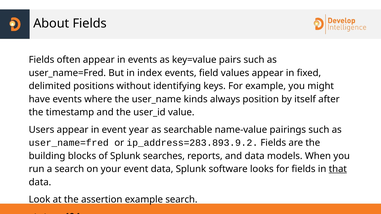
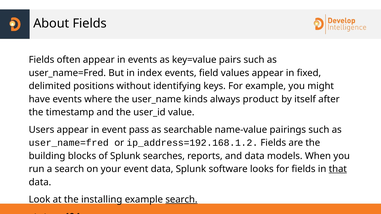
position: position -> product (261, 99)
year: year -> pass (139, 130)
ip_address=283.893.9.2: ip_address=283.893.9.2 -> ip_address=192.168.1.2 (192, 143)
assertion: assertion -> installing (102, 200)
search underline: none -> present (181, 200)
